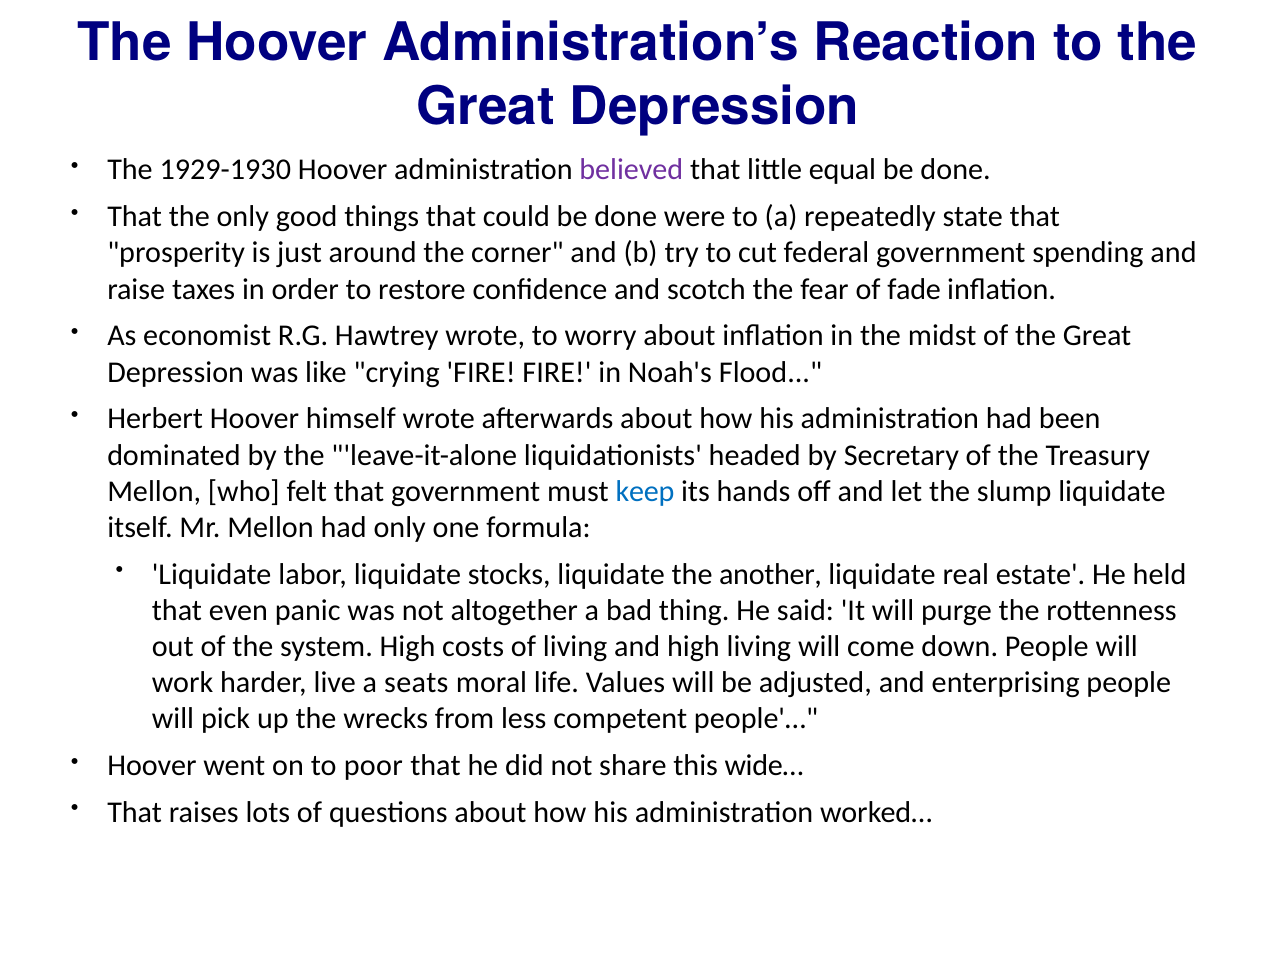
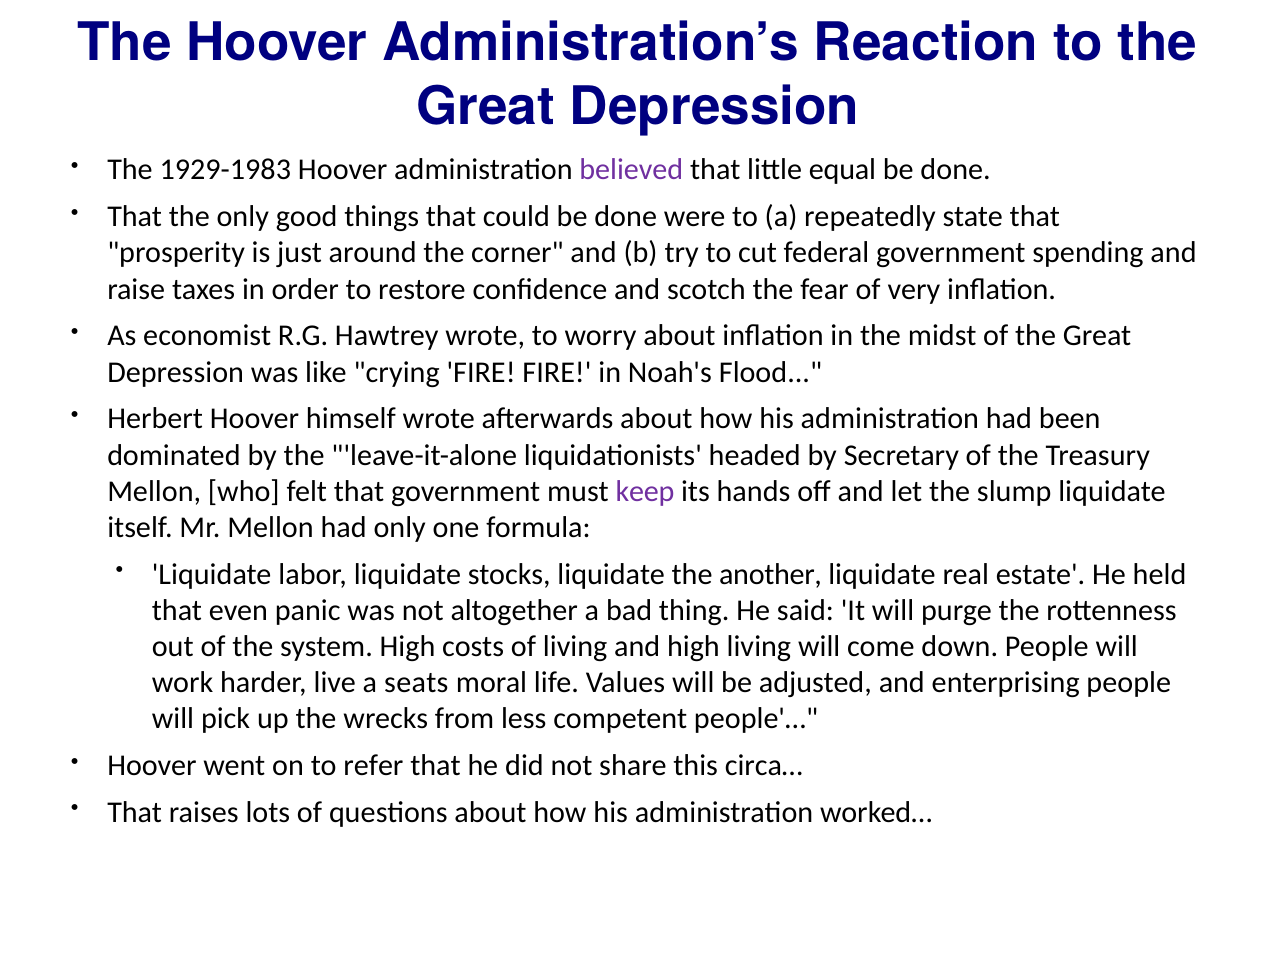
1929-1930: 1929-1930 -> 1929-1983 (225, 170)
fade: fade -> very (914, 289)
keep colour: blue -> purple (645, 491)
poor: poor -> refer (373, 766)
wide…: wide… -> circa… (764, 766)
